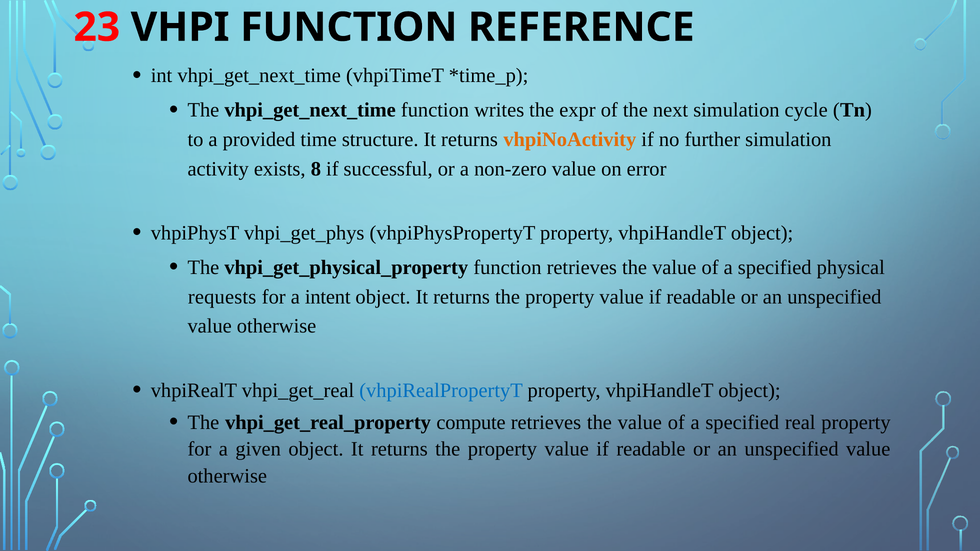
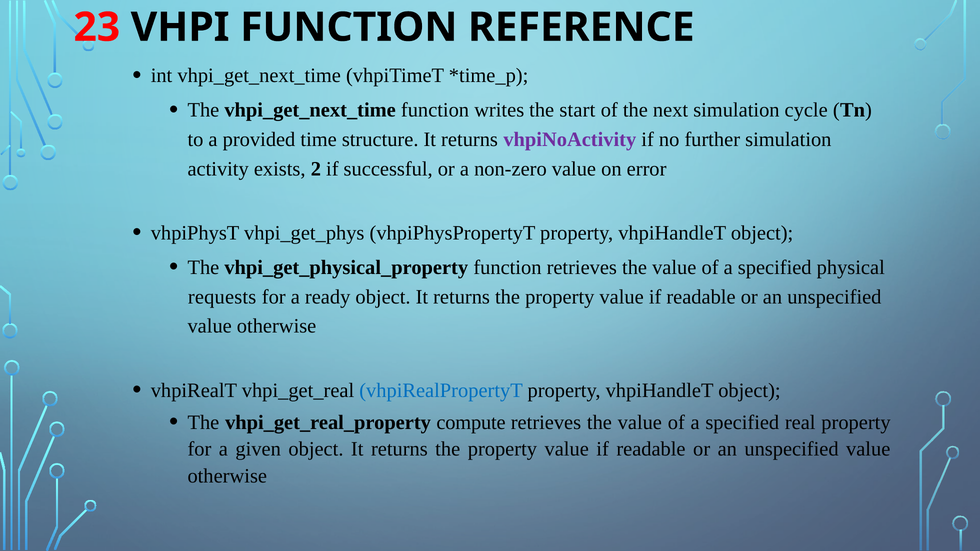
expr: expr -> start (577, 110)
vhpiNoActivity colour: orange -> purple (570, 140)
8: 8 -> 2 (316, 169)
intent: intent -> ready (328, 297)
